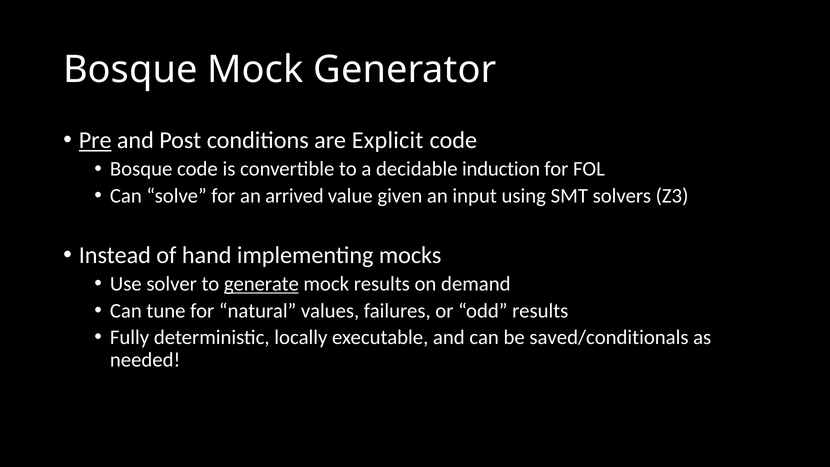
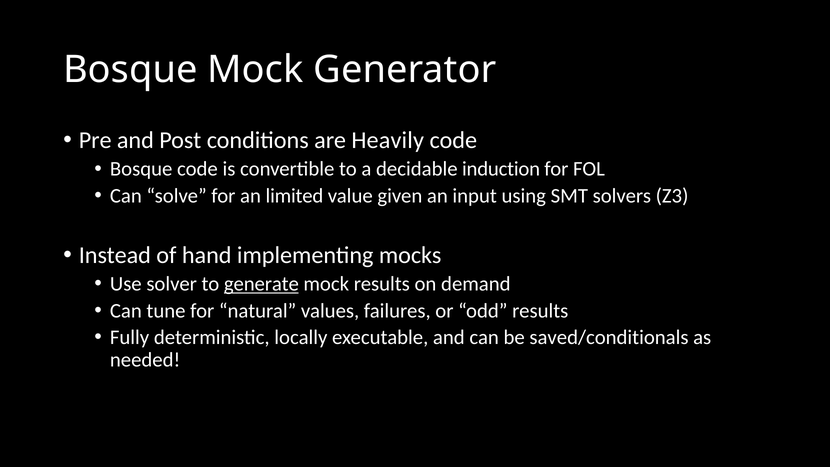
Pre underline: present -> none (95, 140)
Explicit: Explicit -> Heavily (388, 140)
arrived: arrived -> limited (294, 196)
